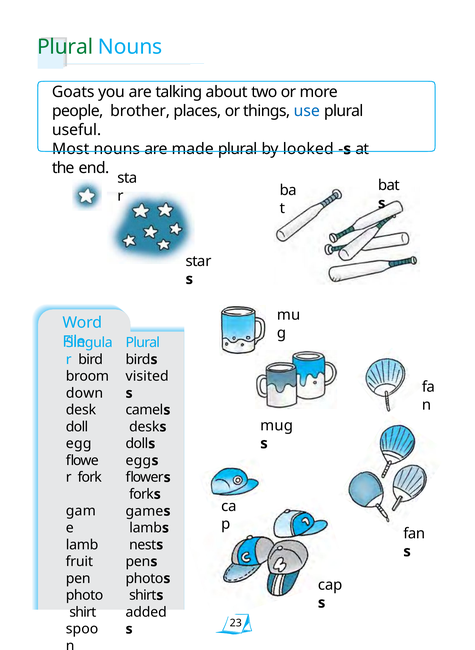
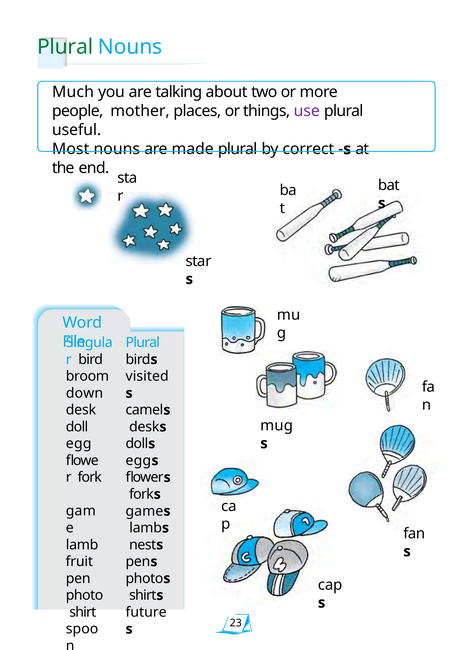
Goats: Goats -> Much (73, 92)
brother: brother -> mother (140, 111)
use colour: blue -> purple (307, 111)
looked: looked -> correct (308, 149)
added: added -> future (146, 612)
